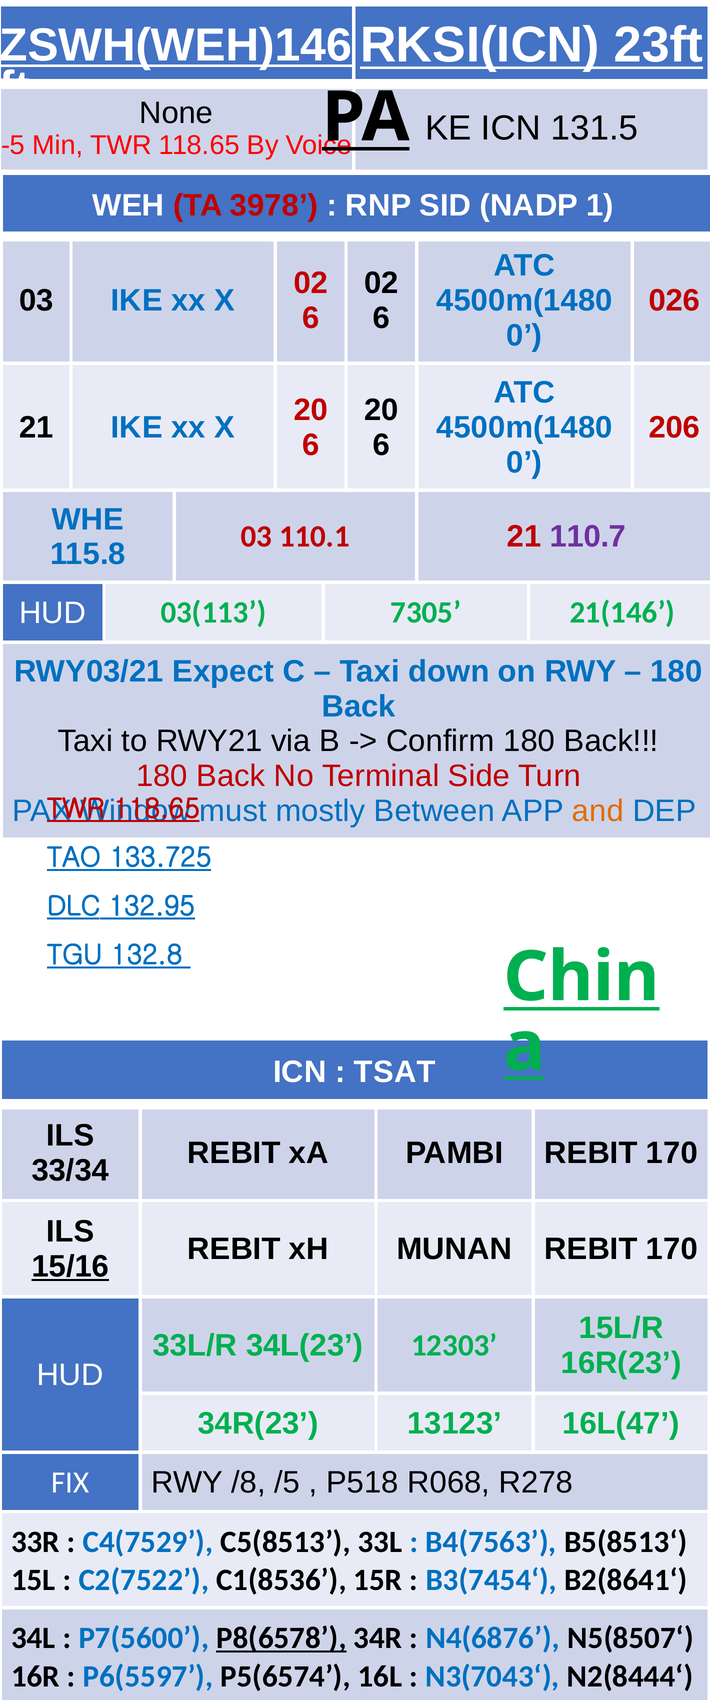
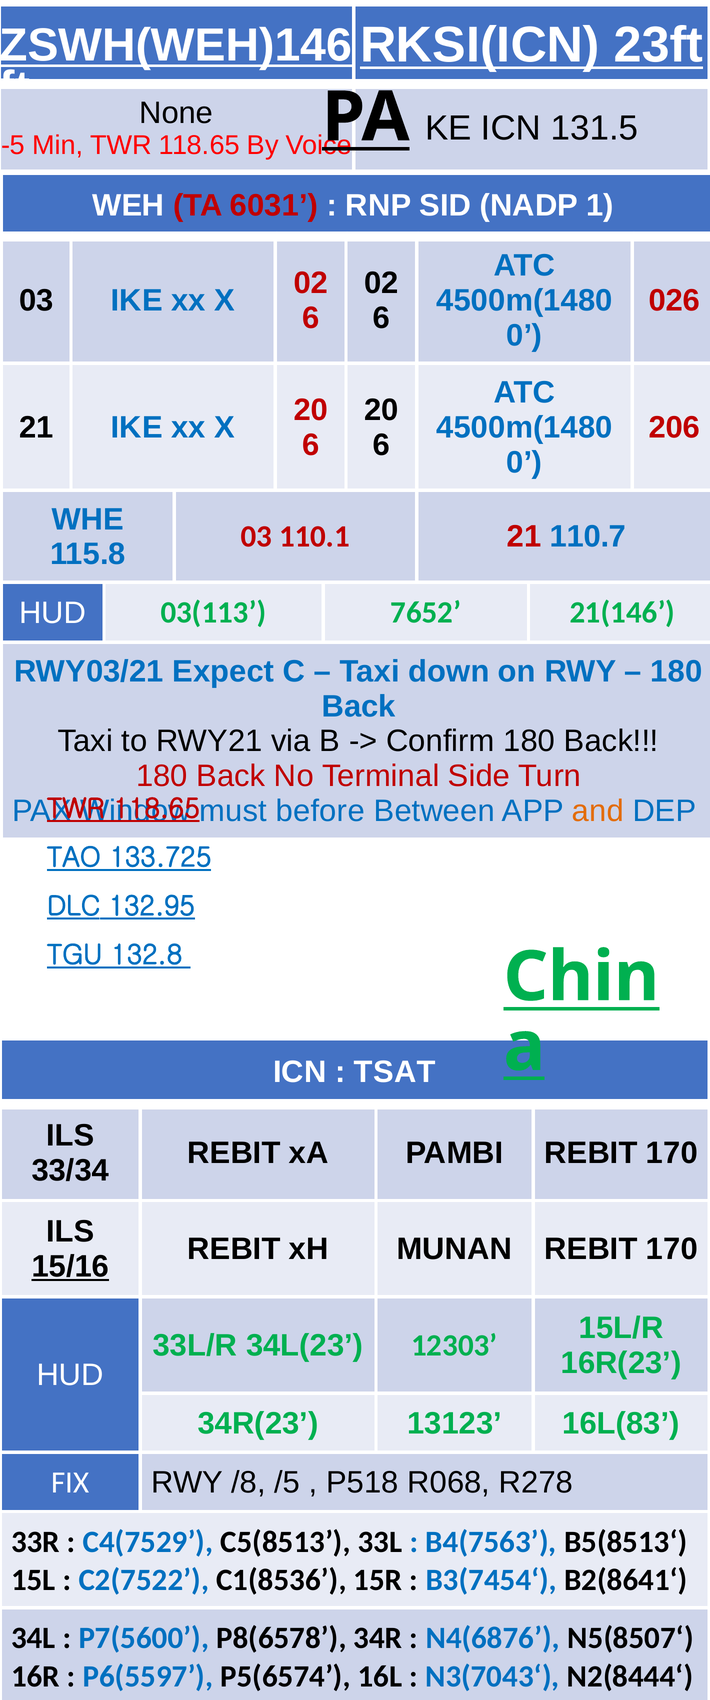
3978: 3978 -> 6031 (274, 205)
110.7 colour: purple -> blue (588, 536)
7305: 7305 -> 7652 (426, 612)
mostly: mostly -> before (320, 811)
16L(47: 16L(47 -> 16L(83 (621, 1422)
P8(6578 underline: present -> none (281, 1637)
